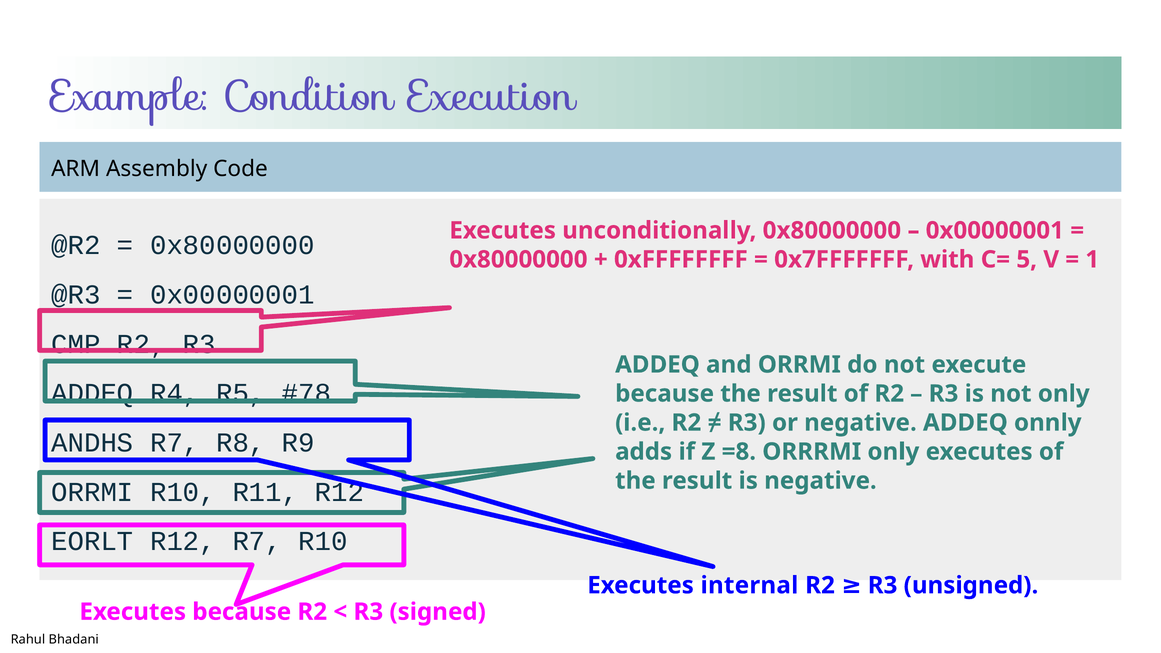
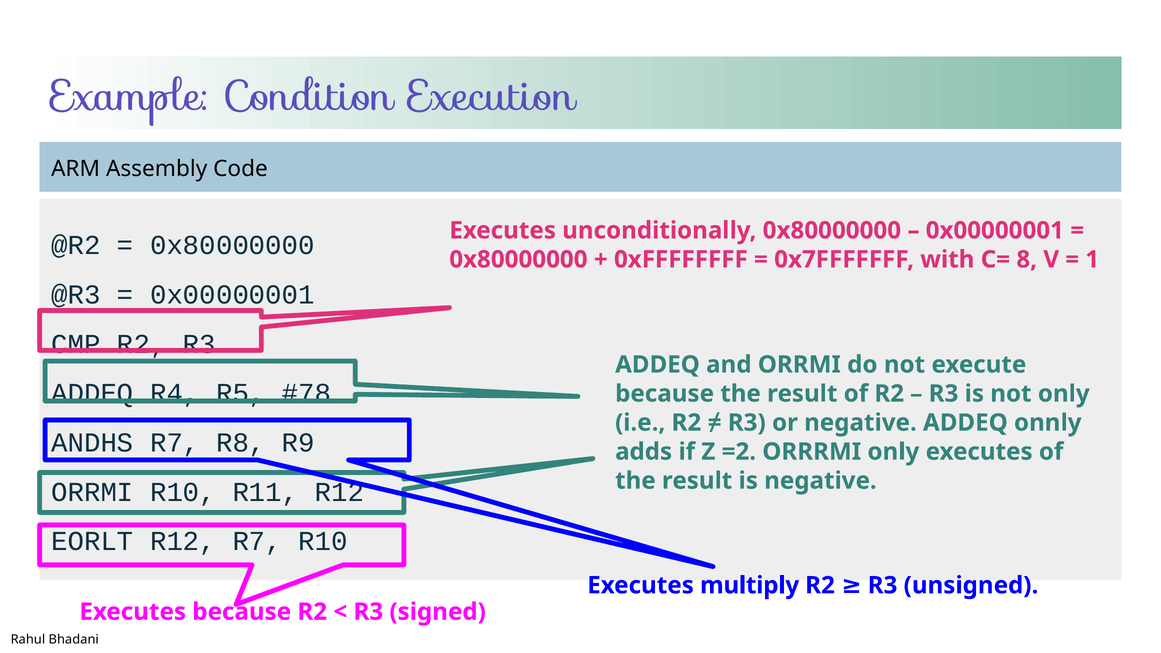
5: 5 -> 8 (1027, 260)
=8: =8 -> =2 (739, 452)
internal: internal -> multiply (750, 585)
